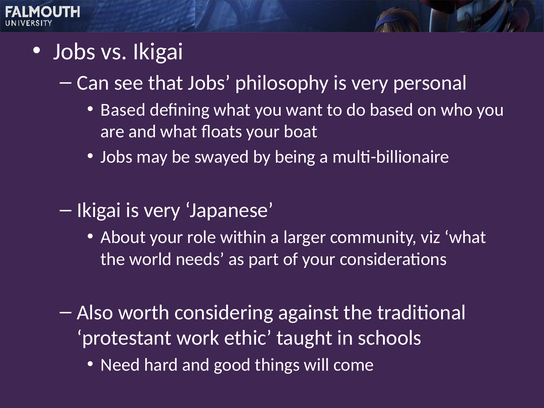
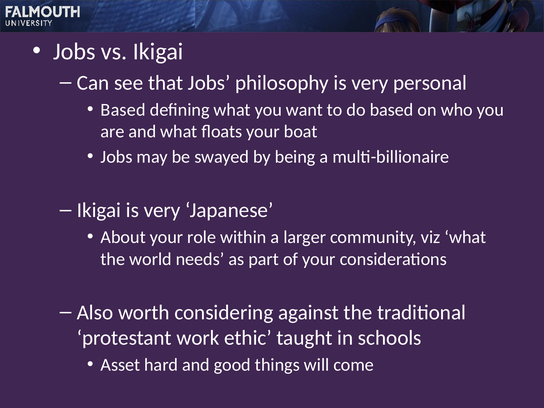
Need: Need -> Asset (120, 365)
